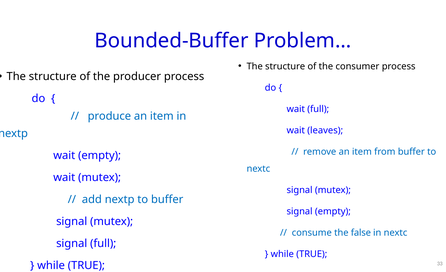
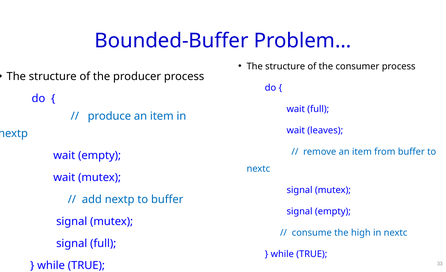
false: false -> high (361, 233)
